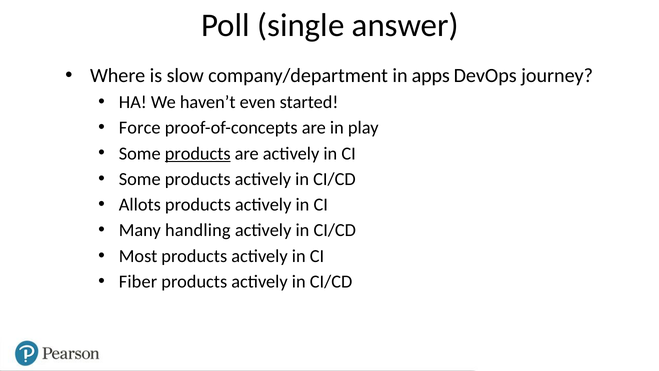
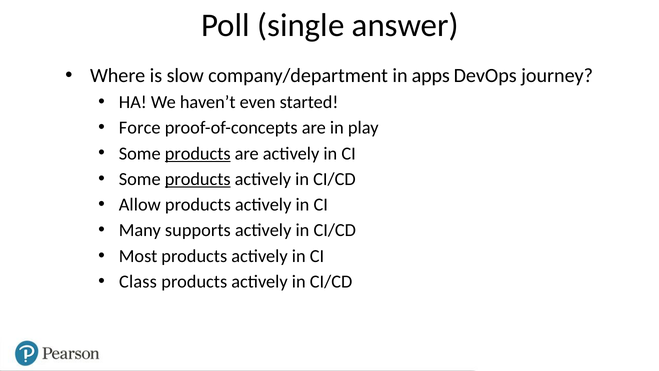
products underline: none -> present (198, 179)
Allots: Allots -> Allow (140, 205)
handling: handling -> supports (198, 230)
Fiber: Fiber -> Class (138, 282)
